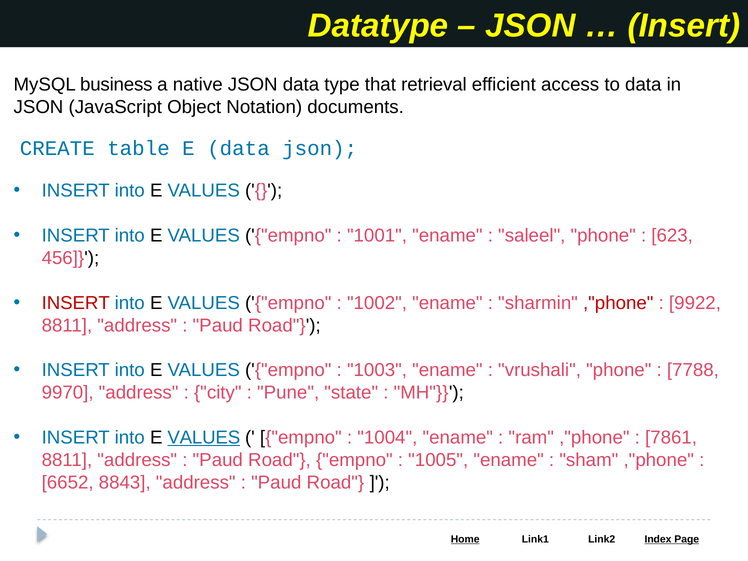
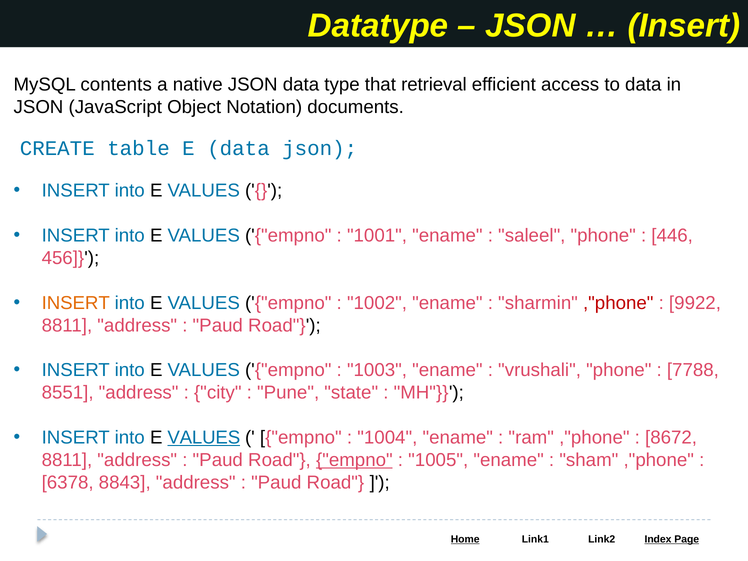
business: business -> contents (116, 85)
623: 623 -> 446 (672, 236)
INSERT colour: red -> orange (76, 303)
9970: 9970 -> 8551 (68, 393)
7861: 7861 -> 8672 (671, 438)
empno underline: none -> present (354, 460)
6652: 6652 -> 6378 (68, 483)
